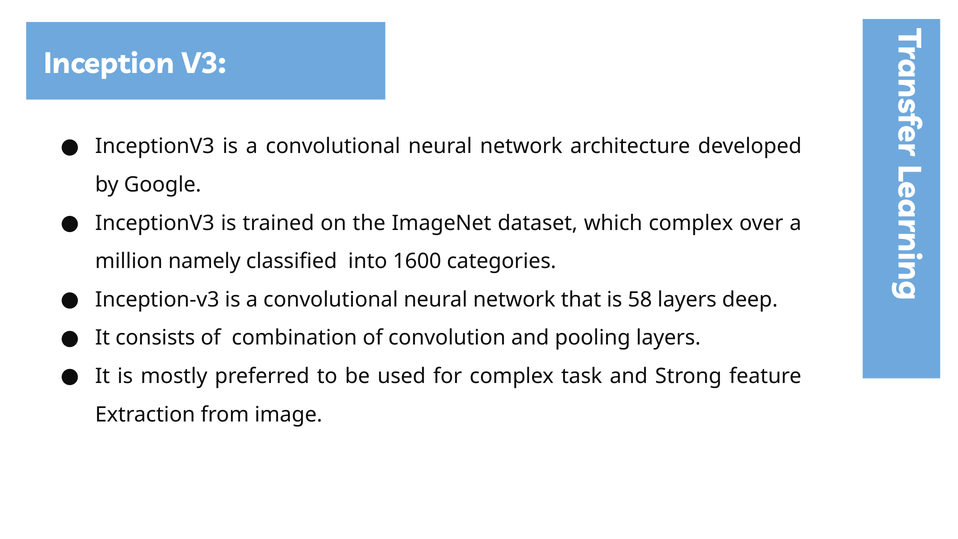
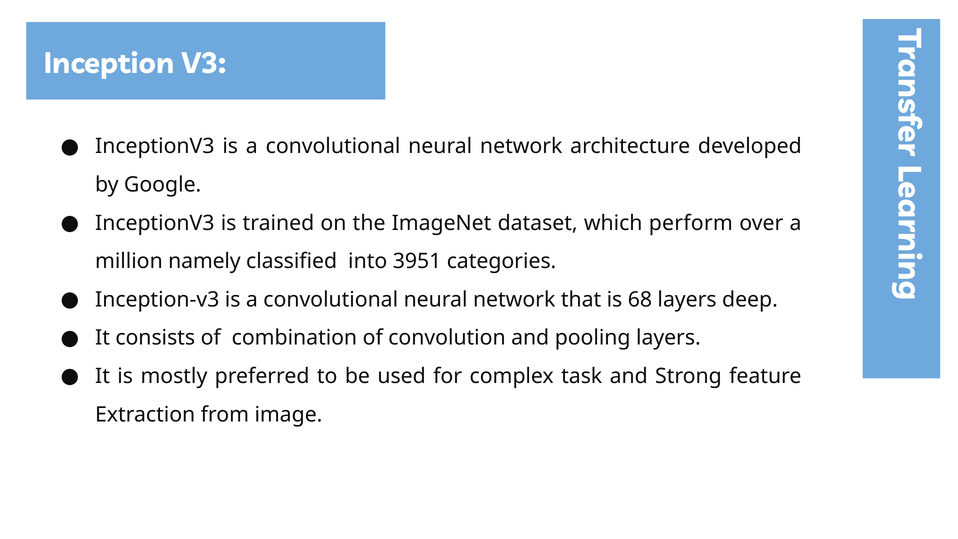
which complex: complex -> perform (691, 223)
1600: 1600 -> 3951 (417, 261)
58: 58 -> 68 (640, 300)
